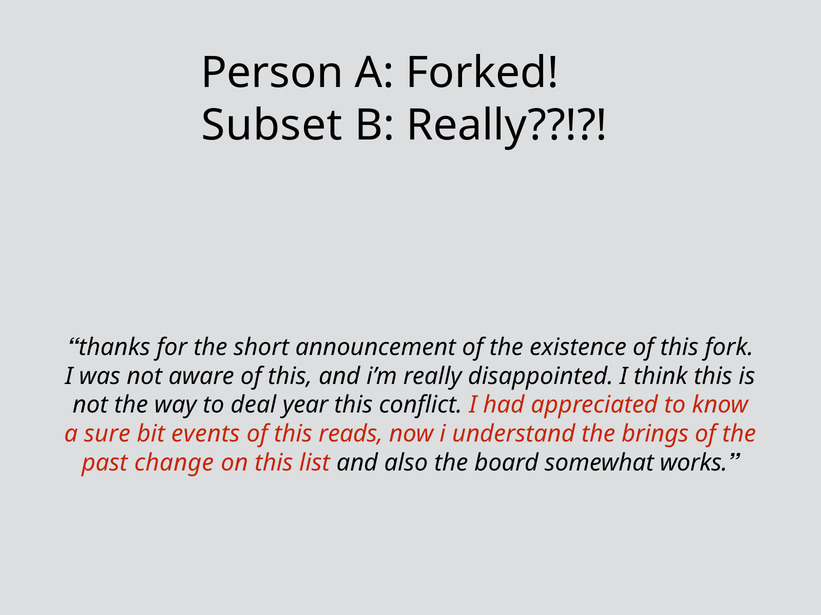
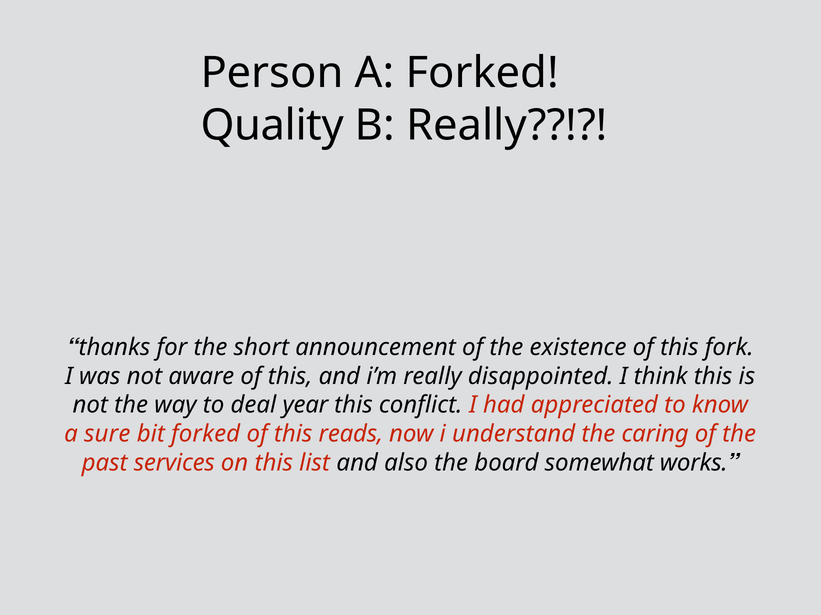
Subset: Subset -> Quality (272, 125)
bit events: events -> forked (206, 434)
brings: brings -> caring (655, 434)
change: change -> services (174, 463)
